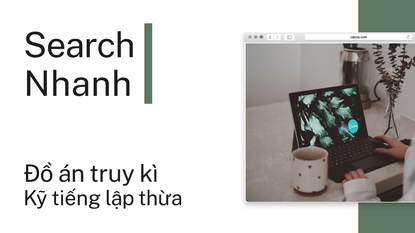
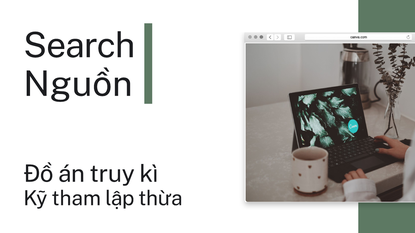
Nhanh: Nhanh -> Nguồn (78, 84)
tiếng: tiếng -> tham (76, 199)
